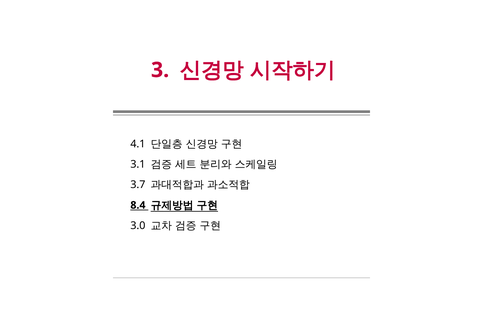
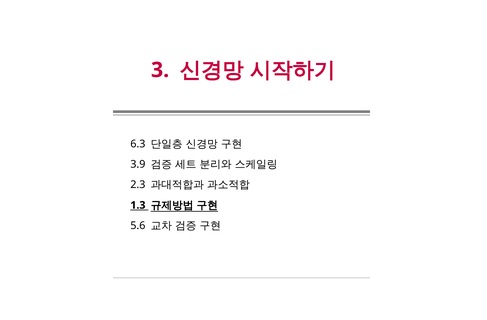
4.1: 4.1 -> 6.3 (138, 144)
3.1: 3.1 -> 3.9 (138, 164)
3.7: 3.7 -> 2.3 (138, 185)
8.4: 8.4 -> 1.3 (138, 205)
3.0: 3.0 -> 5.6 (138, 225)
